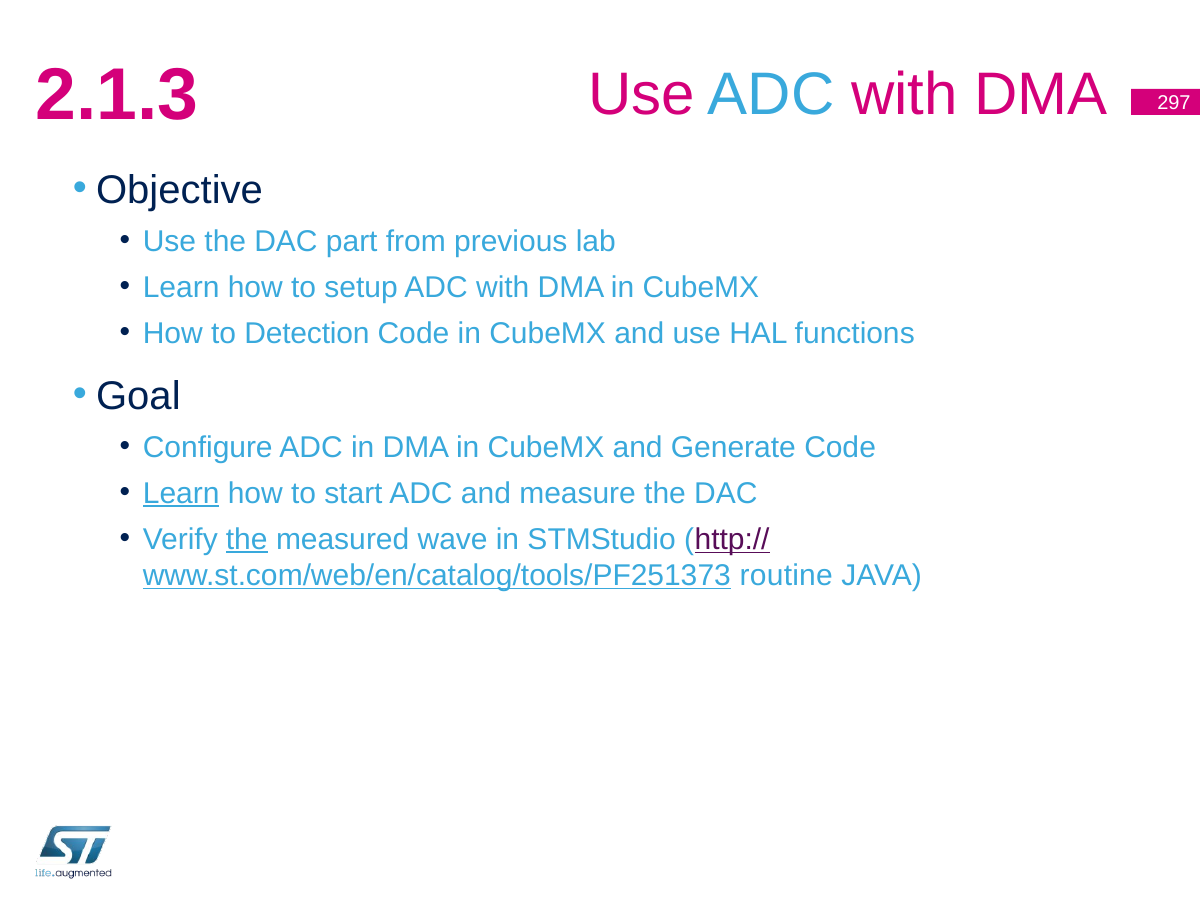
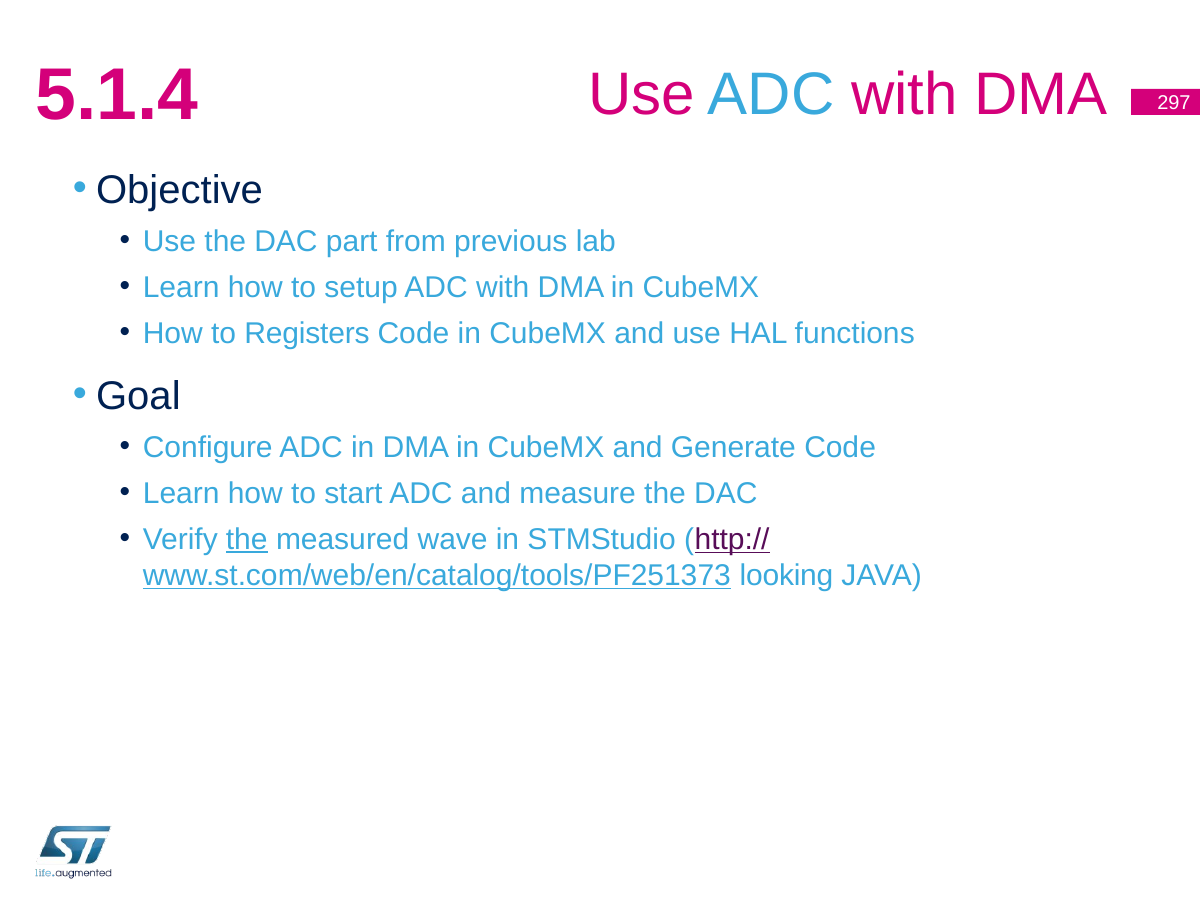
2.1.3: 2.1.3 -> 5.1.4 (117, 95)
Detection: Detection -> Registers (307, 333)
Learn underline: present -> none (181, 493)
routine: routine -> looking (787, 575)
